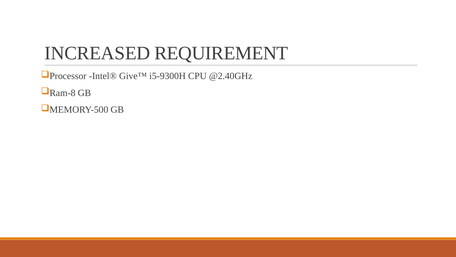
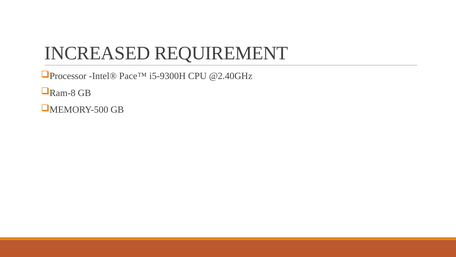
Give™: Give™ -> Pace™ (133, 76)
